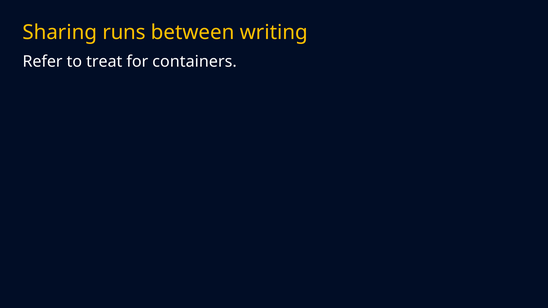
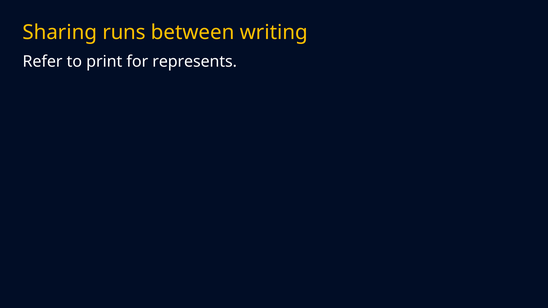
treat: treat -> print (104, 62)
containers: containers -> represents (195, 62)
